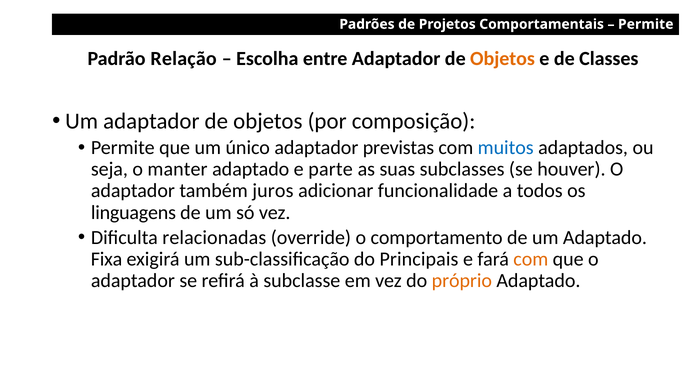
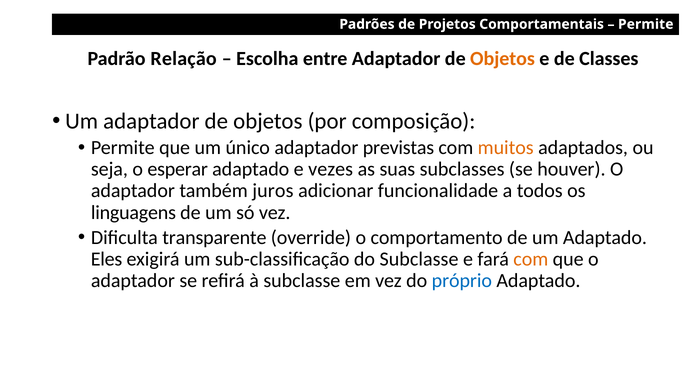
muitos colour: blue -> orange (506, 148)
manter: manter -> esperar (178, 169)
parte: parte -> vezes (331, 169)
relacionadas: relacionadas -> transparente (214, 237)
Fixa: Fixa -> Eles (107, 259)
do Principais: Principais -> Subclasse (419, 259)
próprio colour: orange -> blue (462, 281)
